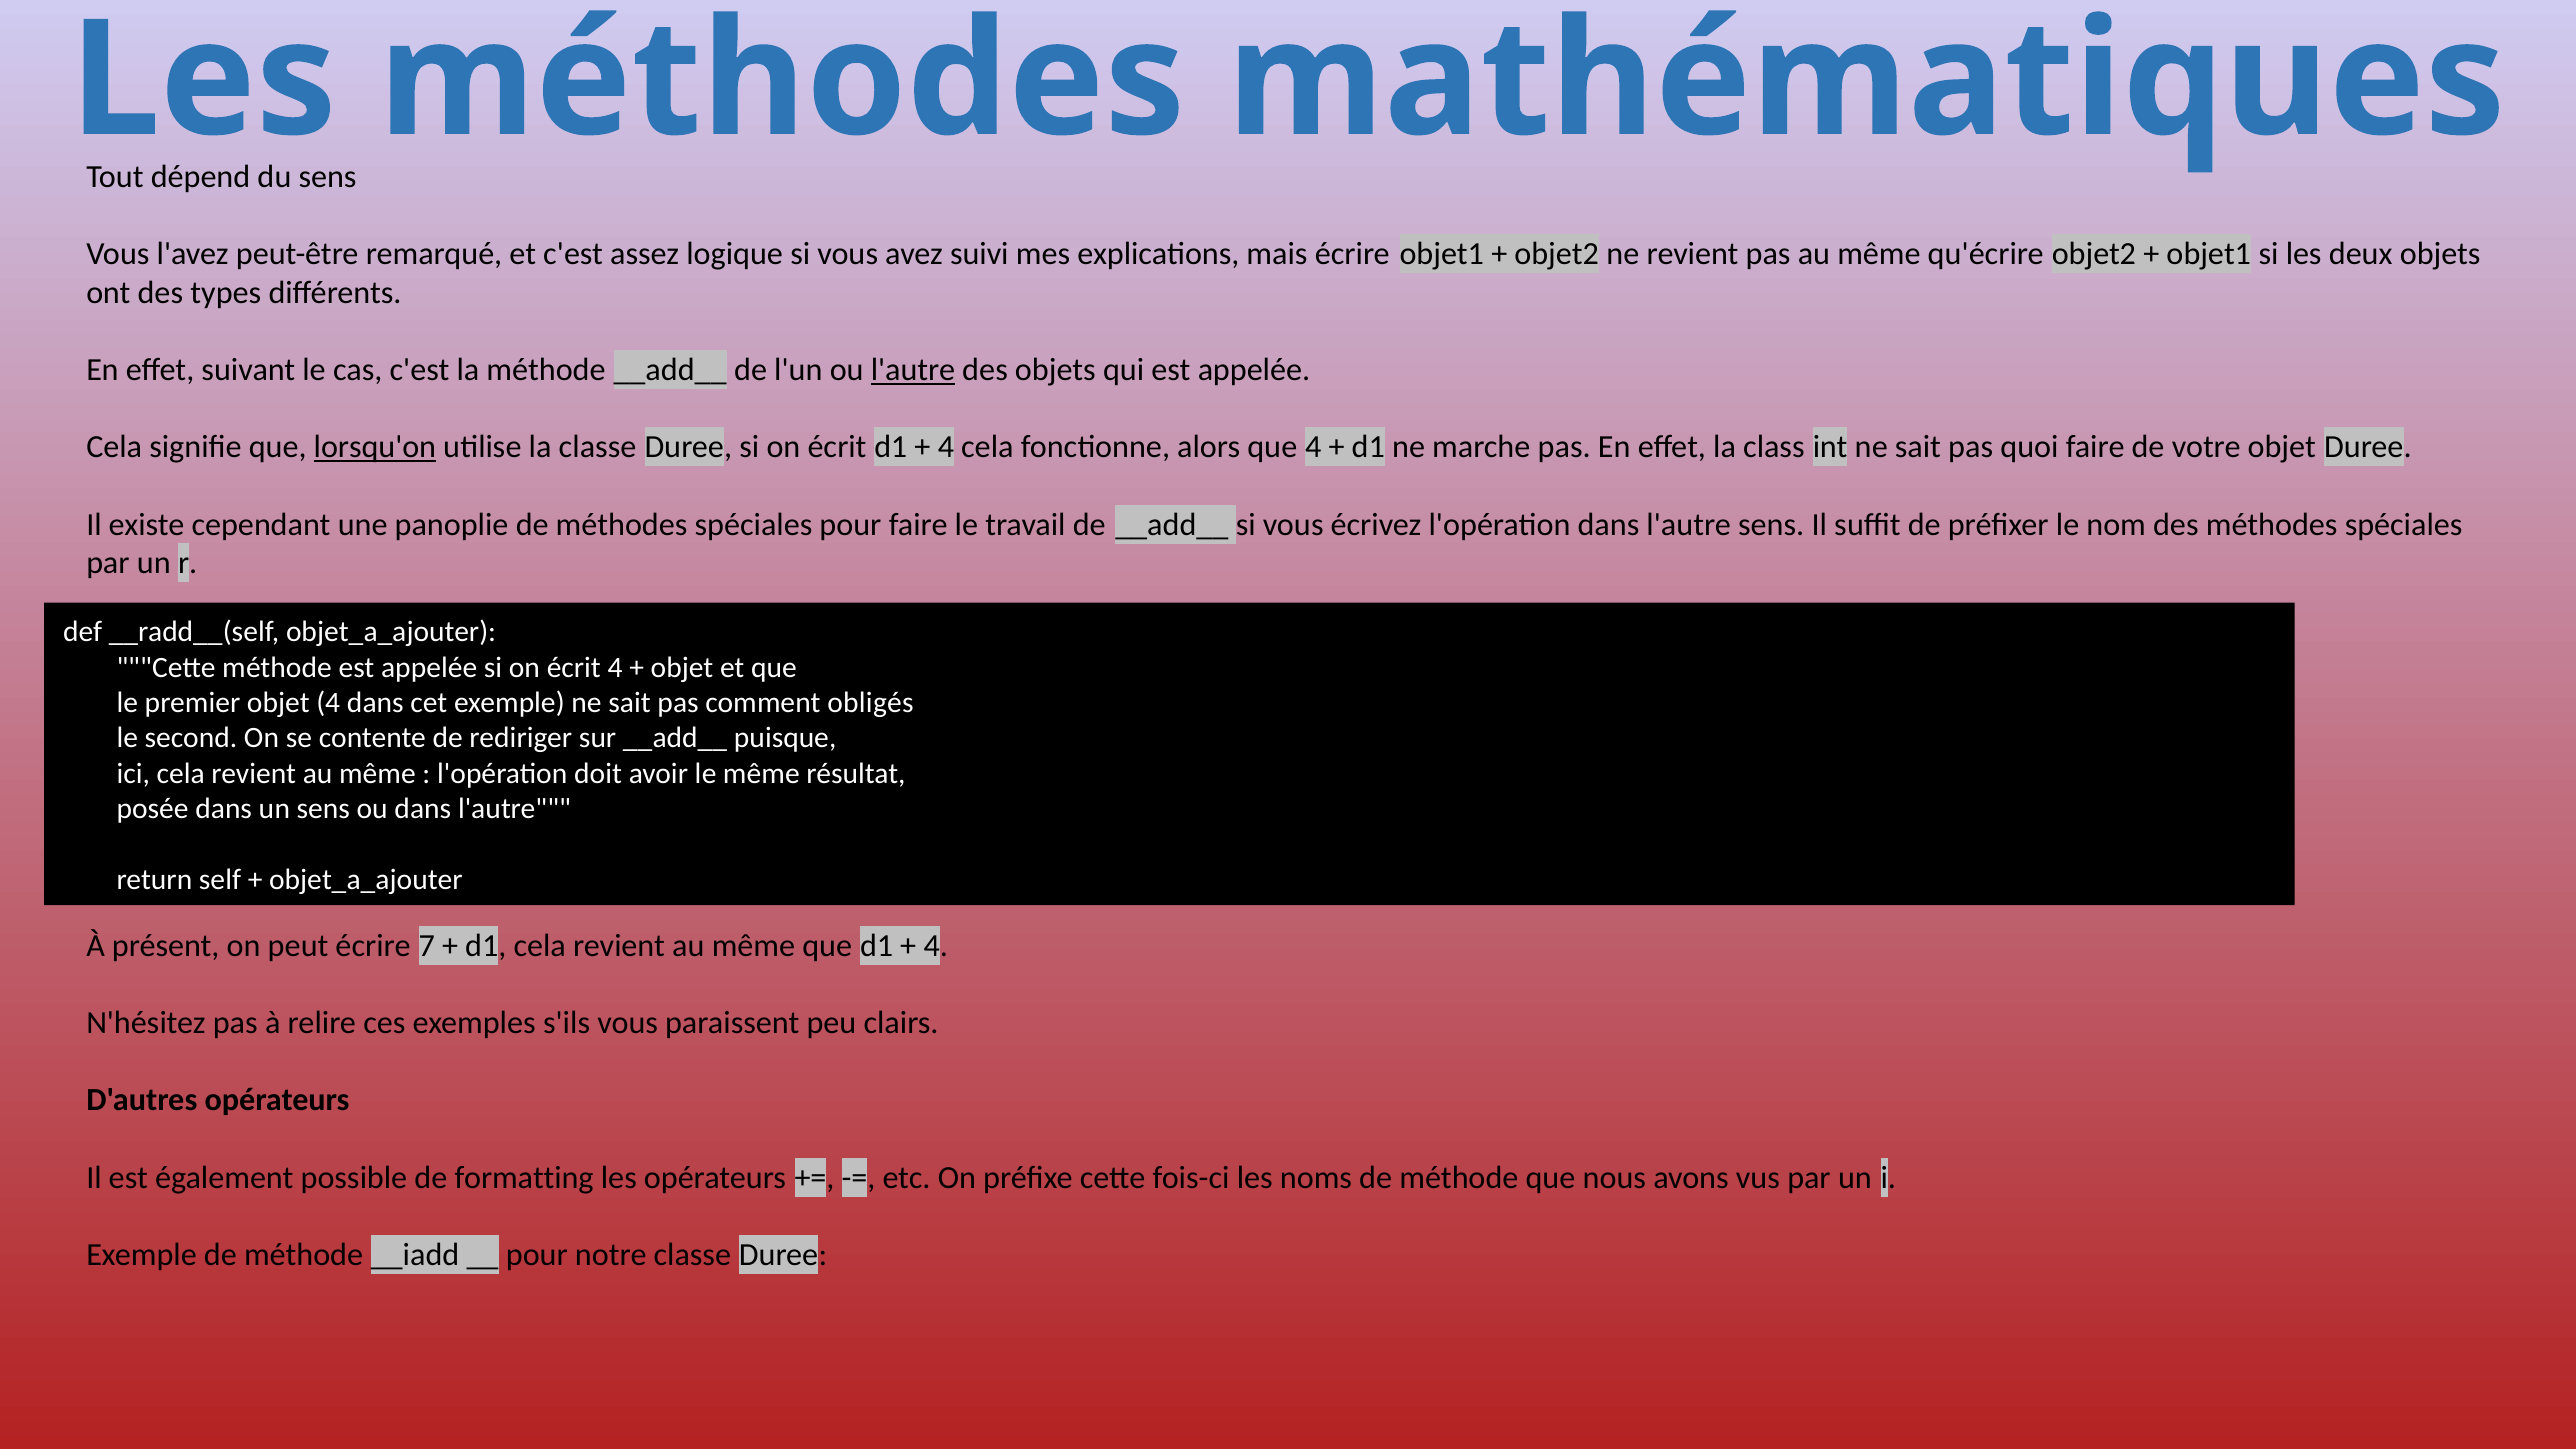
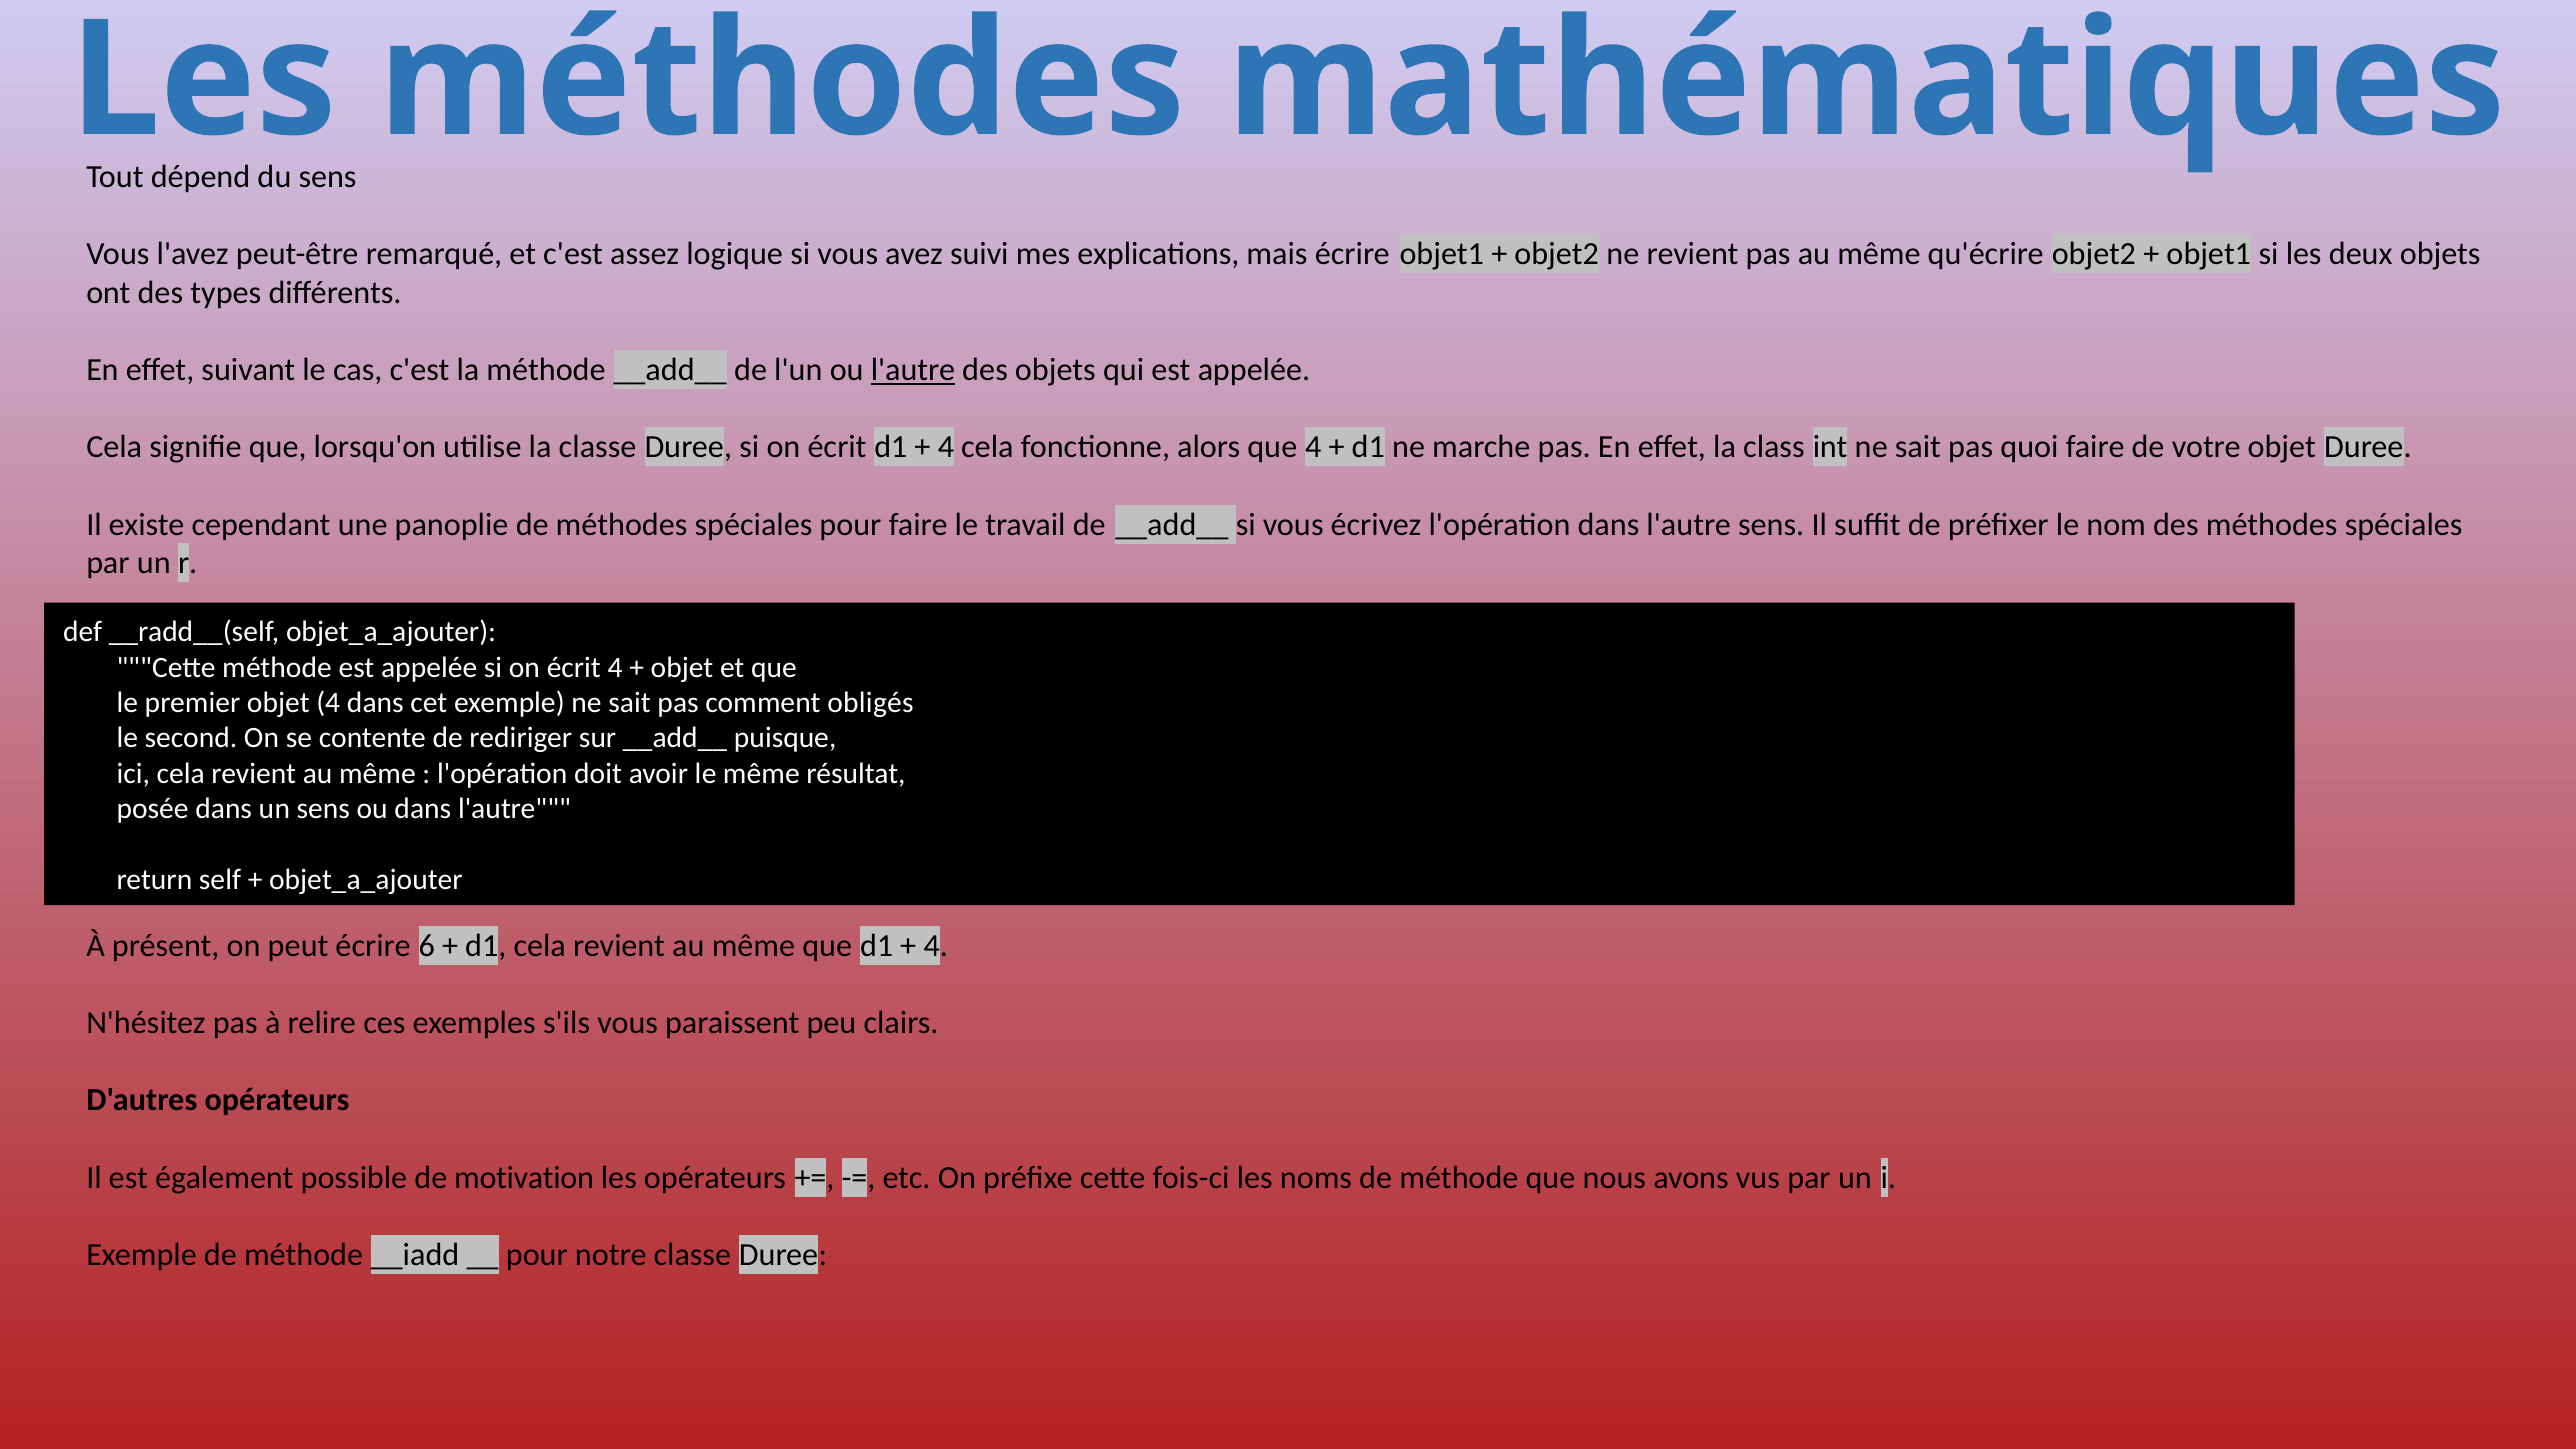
lorsqu'on underline: present -> none (375, 447)
7: 7 -> 6 (427, 946)
formatting: formatting -> motivation (524, 1177)
